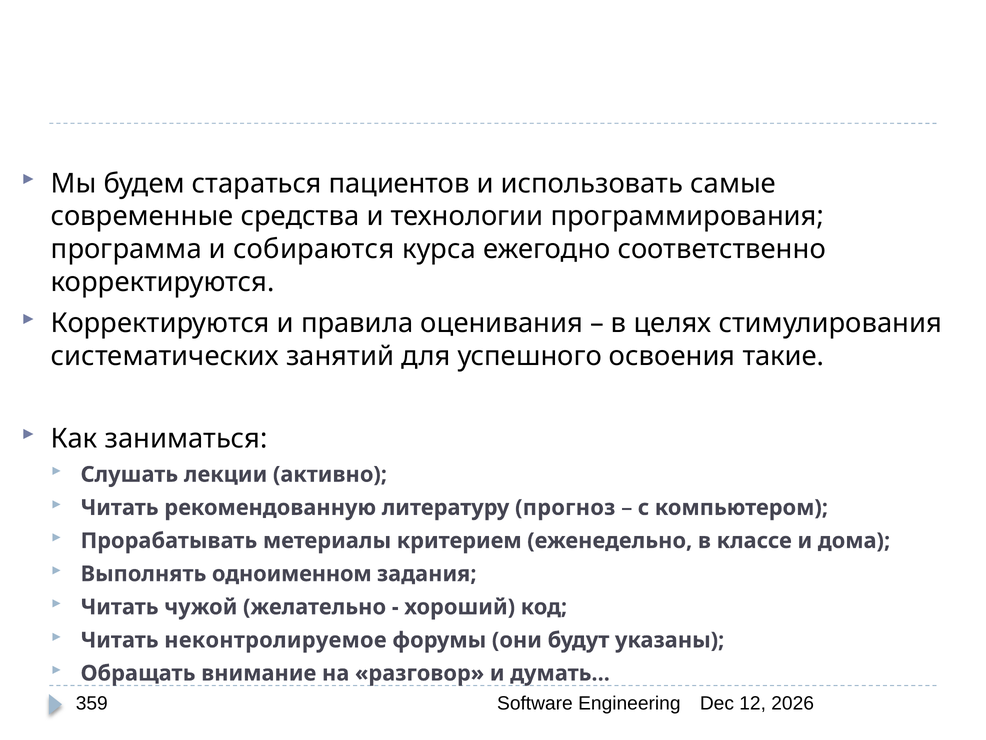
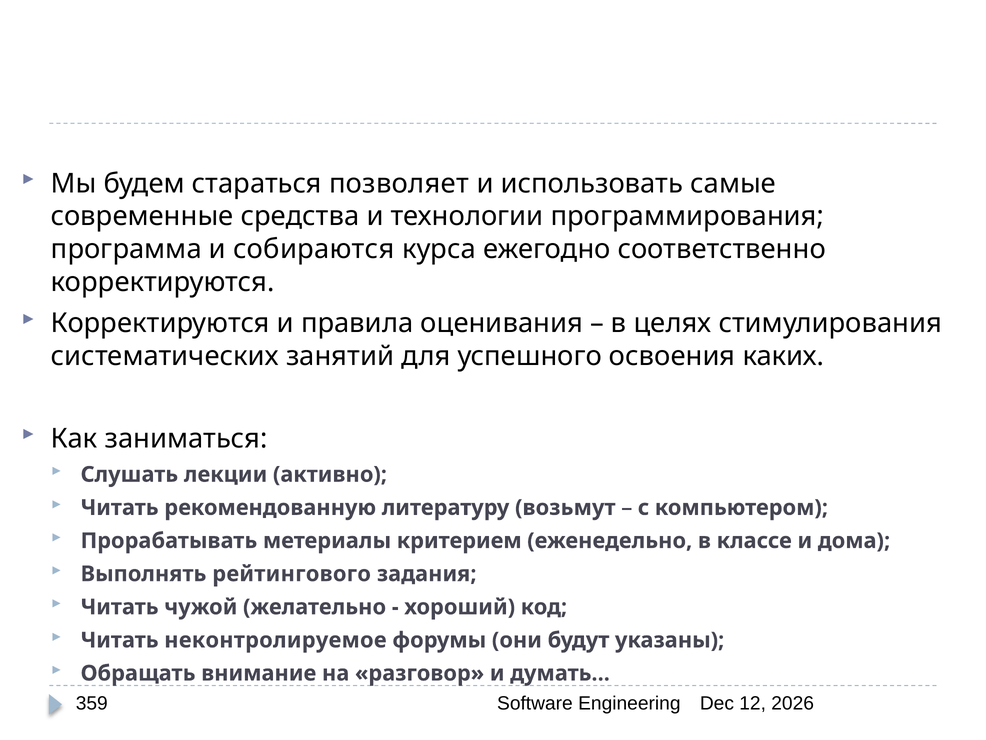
пациентов: пациентов -> позволяет (399, 183)
такие: такие -> каких (783, 356)
прогноз: прогноз -> возьмут (565, 507)
одноименном: одноименном -> рейтингового (292, 574)
